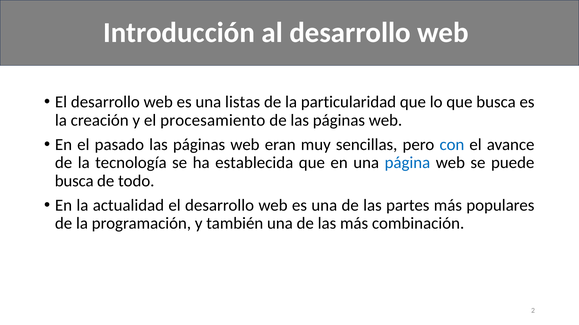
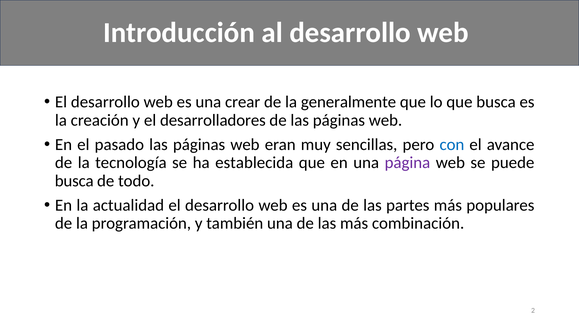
listas: listas -> crear (243, 102)
particularidad: particularidad -> generalmente (349, 102)
procesamiento: procesamiento -> desarrolladores (213, 121)
página colour: blue -> purple (407, 163)
